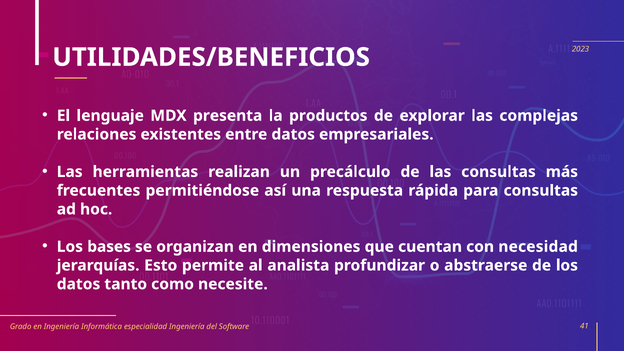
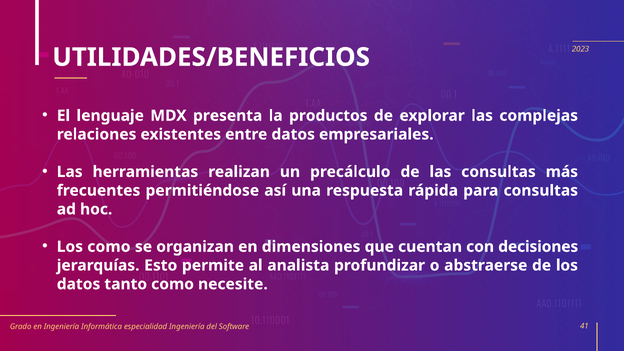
Los bases: bases -> como (109, 247)
necesidad: necesidad -> decisiones (538, 247)
